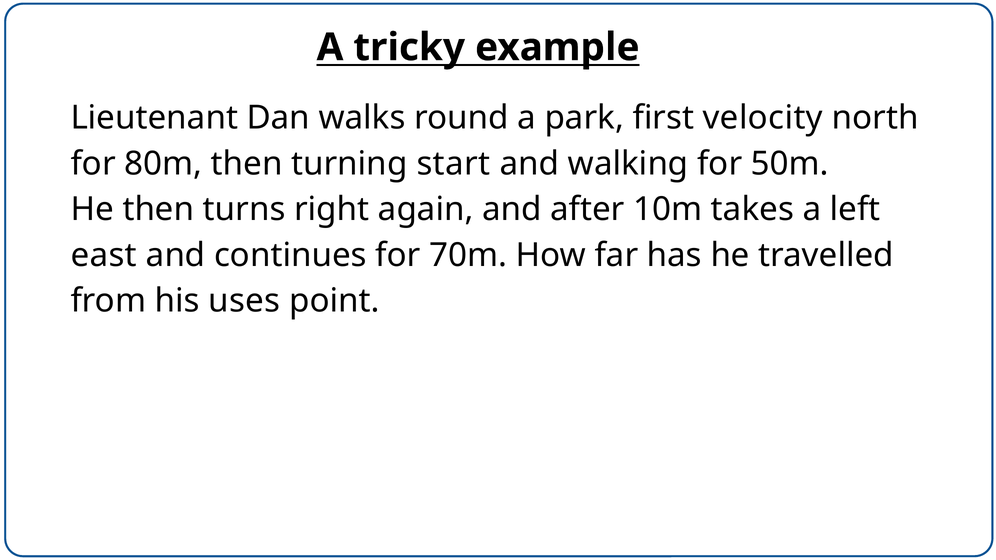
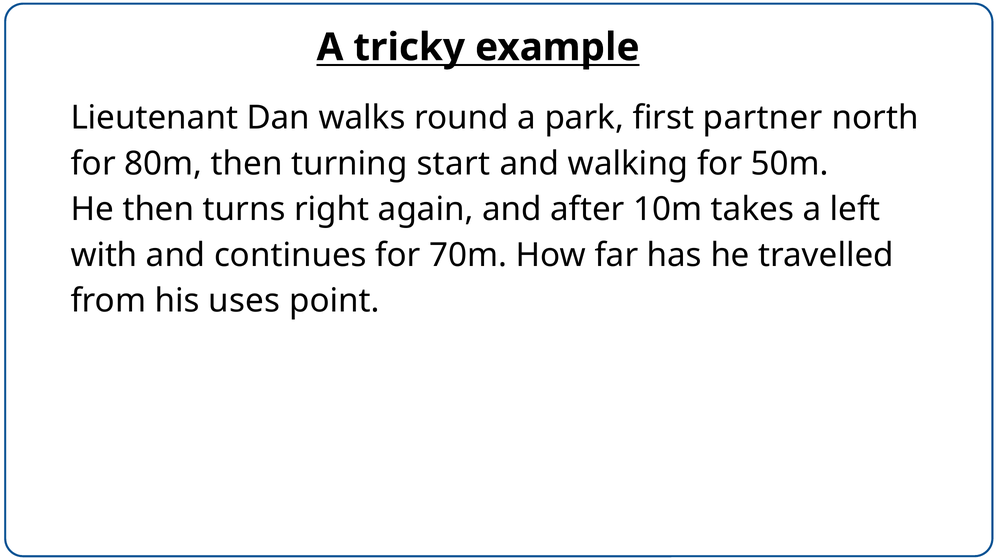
velocity: velocity -> partner (763, 118)
east: east -> with (104, 255)
